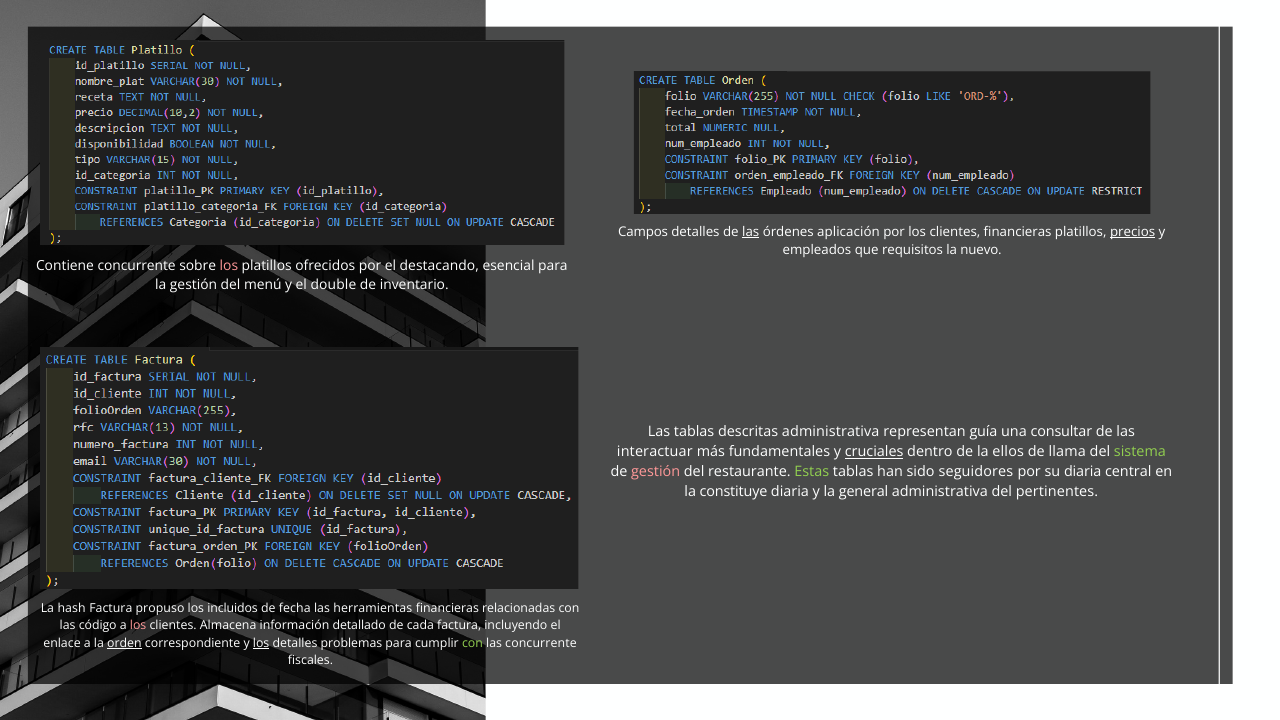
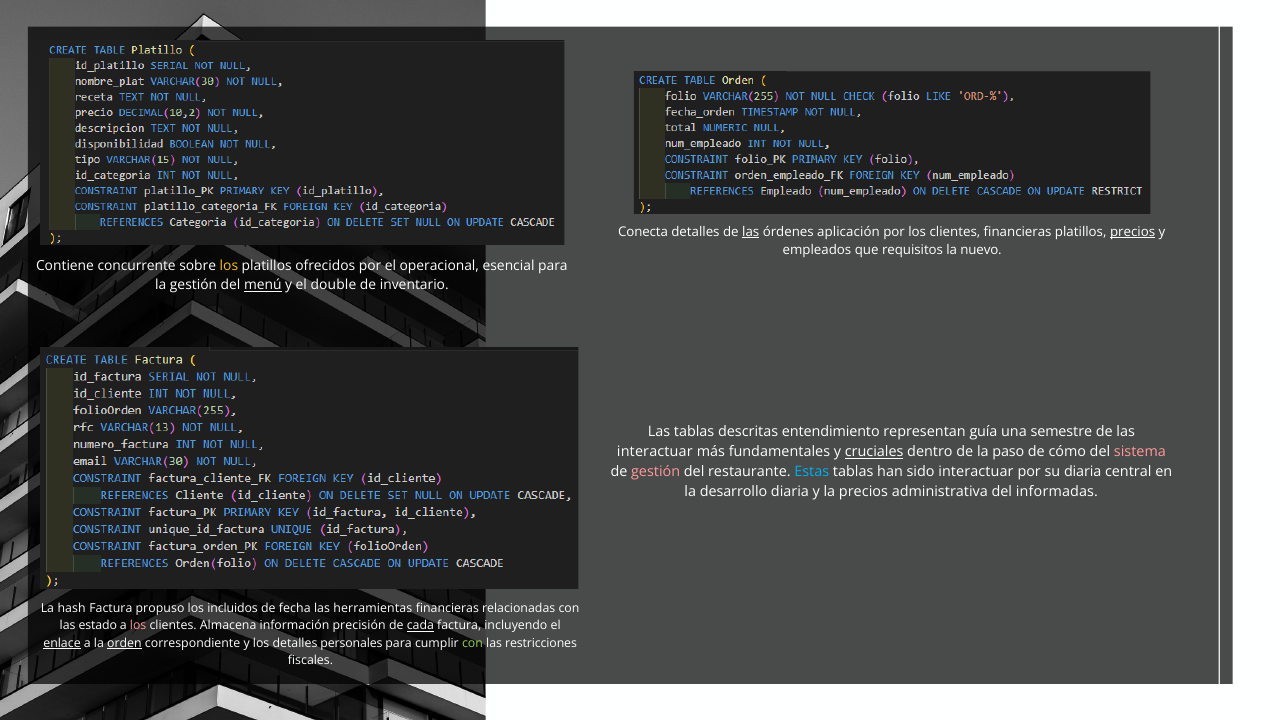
Campos: Campos -> Conecta (643, 232)
los colour: pink -> yellow (229, 266)
destacando: destacando -> operacional (439, 266)
menú underline: none -> present (263, 285)
descritas administrativa: administrativa -> entendimiento (831, 432)
consultar: consultar -> semestre (1061, 432)
ellos: ellos -> paso (1008, 452)
llama: llama -> cómo (1067, 452)
sistema colour: light green -> pink (1140, 452)
Estas colour: light green -> light blue (812, 472)
sido seguidores: seguidores -> interactuar (976, 472)
constituye: constituye -> desarrollo (734, 492)
la general: general -> precios (863, 492)
pertinentes: pertinentes -> informadas (1057, 492)
código: código -> estado (98, 626)
detallado: detallado -> precisión (359, 626)
cada underline: none -> present (420, 626)
enlace underline: none -> present (62, 643)
los underline: present -> none (261, 643)
problemas: problemas -> personales (352, 643)
las concurrente: concurrente -> restricciones (541, 643)
